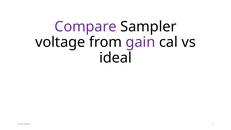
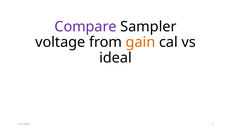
gain colour: purple -> orange (140, 42)
